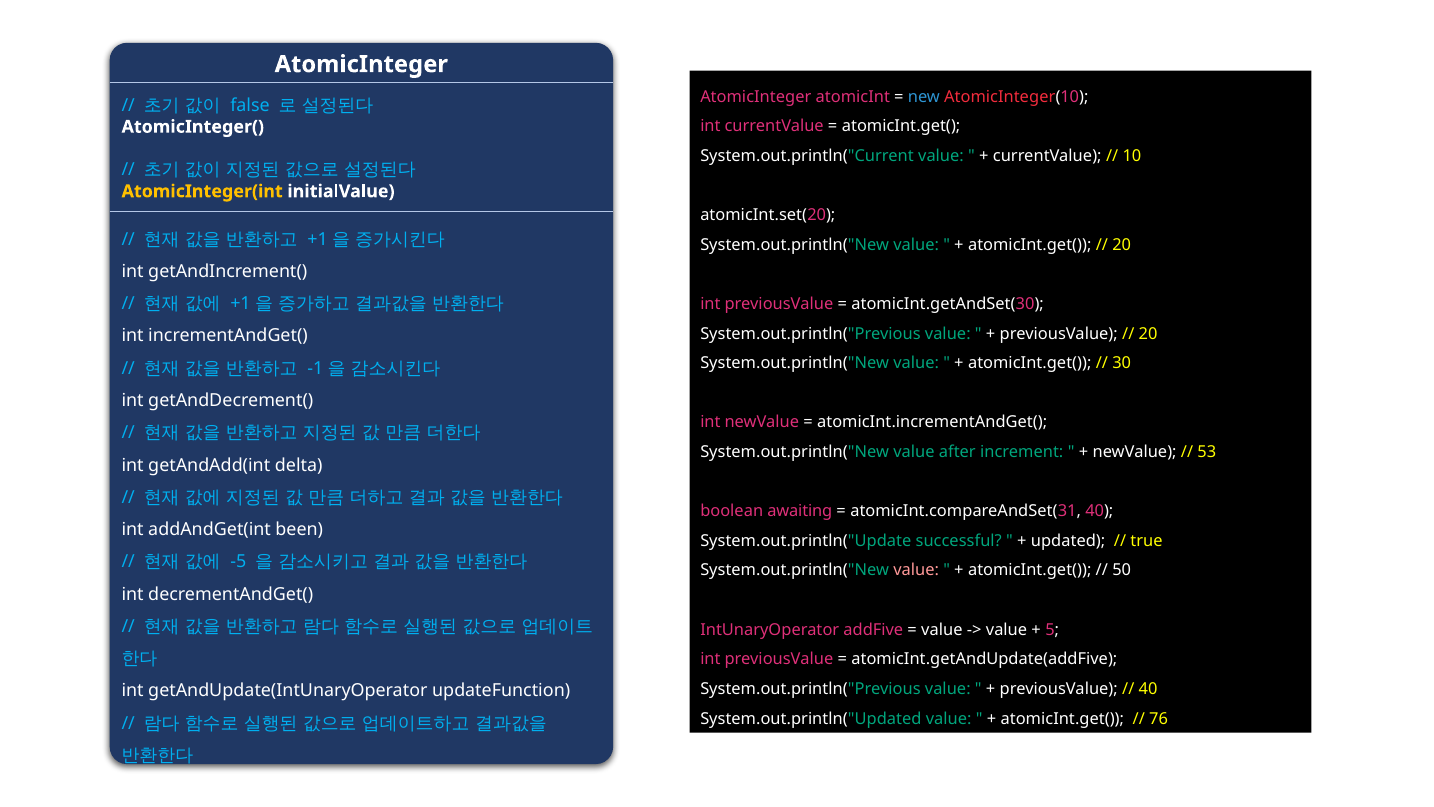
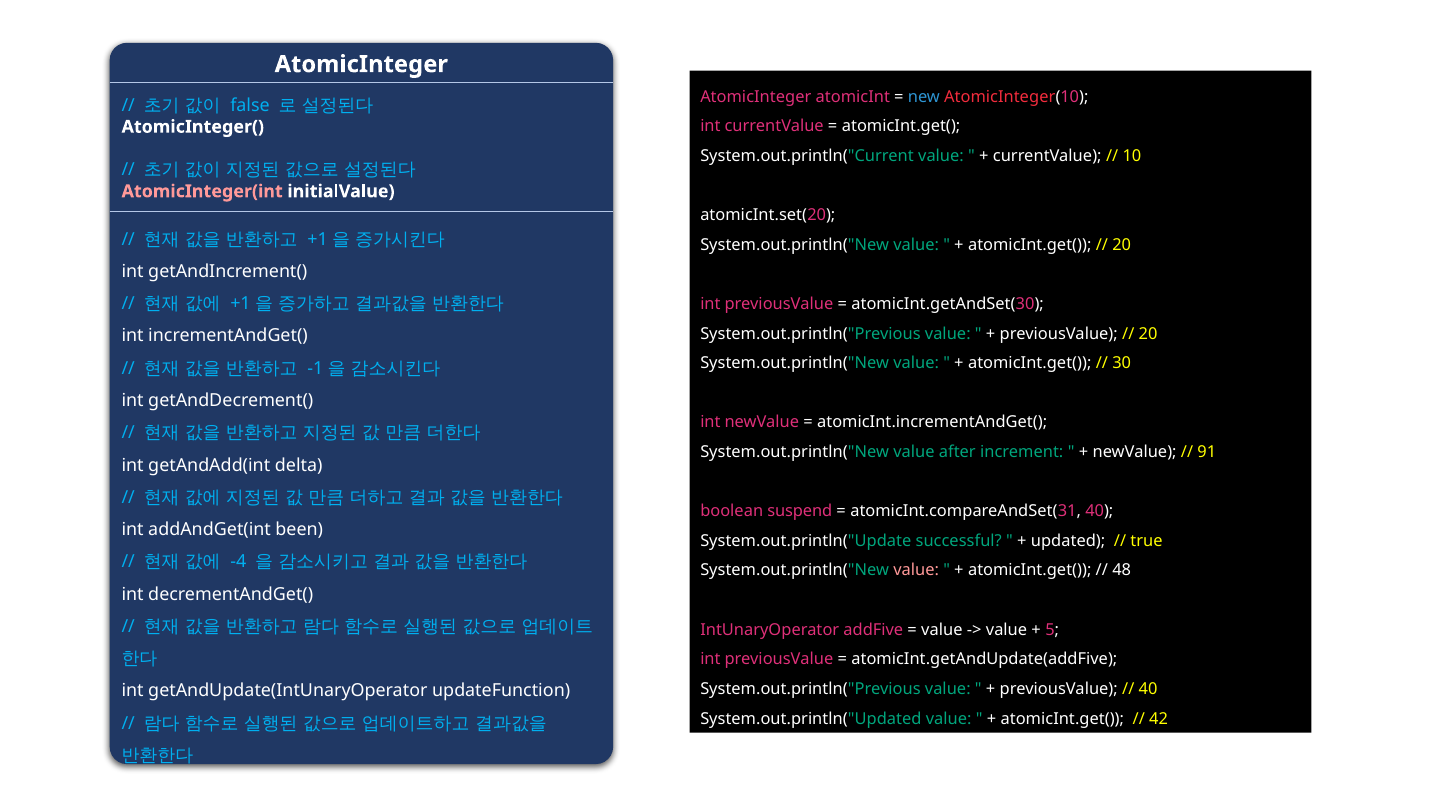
AtomicInteger(int colour: yellow -> pink (202, 191)
53: 53 -> 91 (1207, 452)
awaiting: awaiting -> suspend (800, 511)
-5: -5 -> -4 (238, 562)
50: 50 -> 48 (1122, 570)
76: 76 -> 42 (1159, 718)
